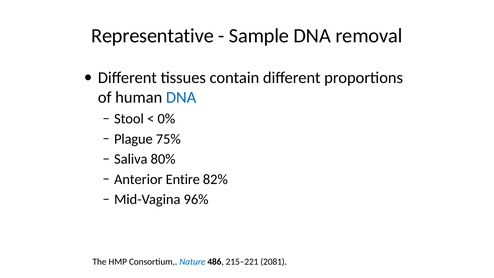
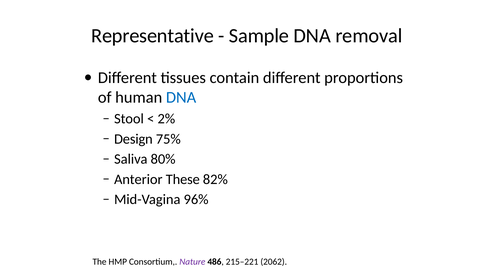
0%: 0% -> 2% (166, 119)
Plague: Plague -> Design (133, 139)
Entire: Entire -> These (183, 179)
Nature colour: blue -> purple (192, 262)
2081: 2081 -> 2062 (274, 262)
